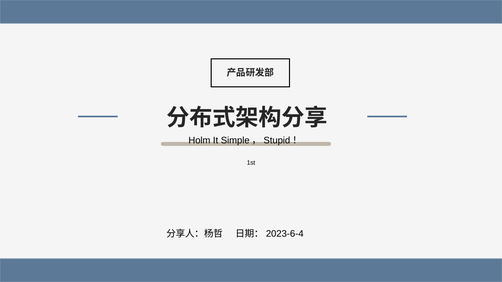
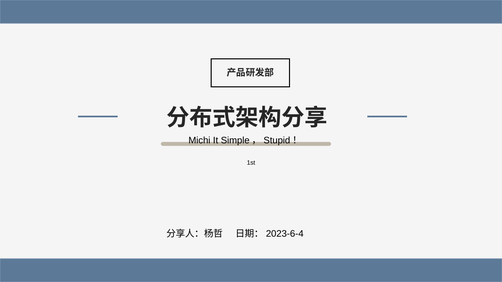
Holm: Holm -> Michi (199, 141)
